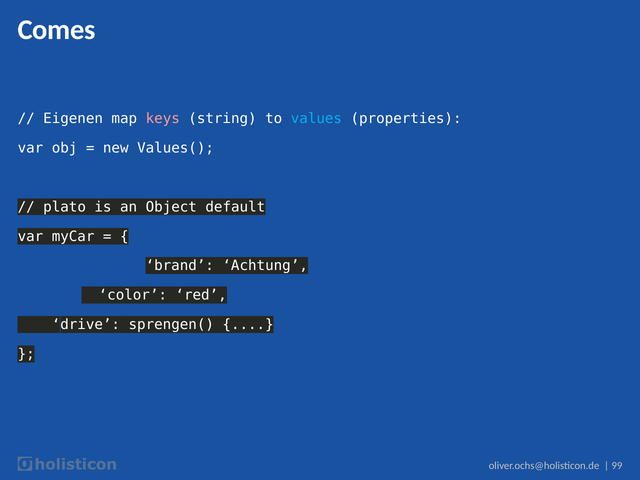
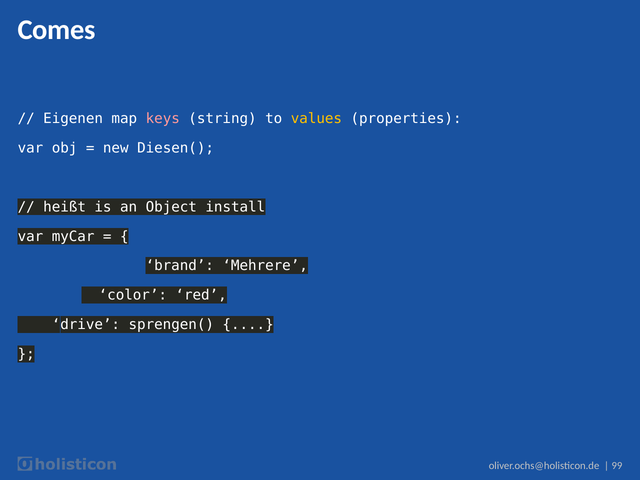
values colour: light blue -> yellow (316, 118)
Values(: Values( -> Diesen( (176, 148)
plato: plato -> heißt (65, 207)
default: default -> install (235, 207)
Achtung: Achtung -> Mehrere (265, 266)
